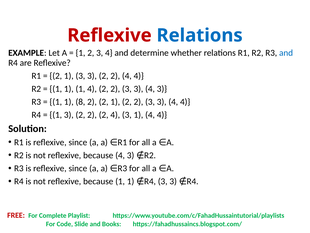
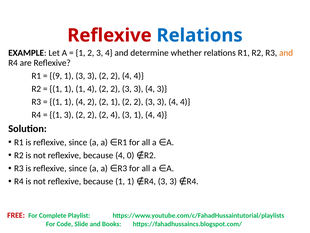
and colour: blue -> orange (286, 53)
2: 2 -> 9 (56, 76)
8: 8 -> 4 (80, 102)
because 4 3: 3 -> 0 (131, 155)
